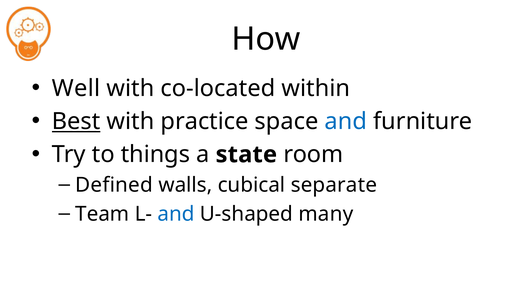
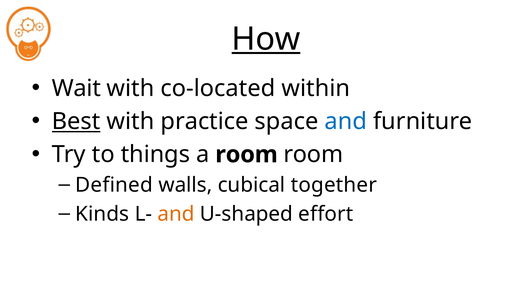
How underline: none -> present (266, 39)
Well: Well -> Wait (76, 88)
a state: state -> room (247, 155)
separate: separate -> together (334, 185)
Team: Team -> Kinds (102, 214)
and colour: blue -> orange (176, 214)
many: many -> effort (326, 214)
